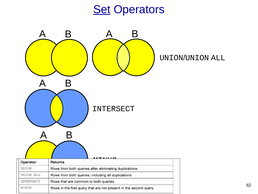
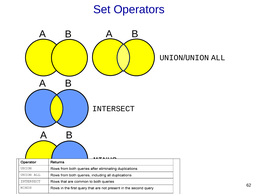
Set underline: present -> none (102, 9)
